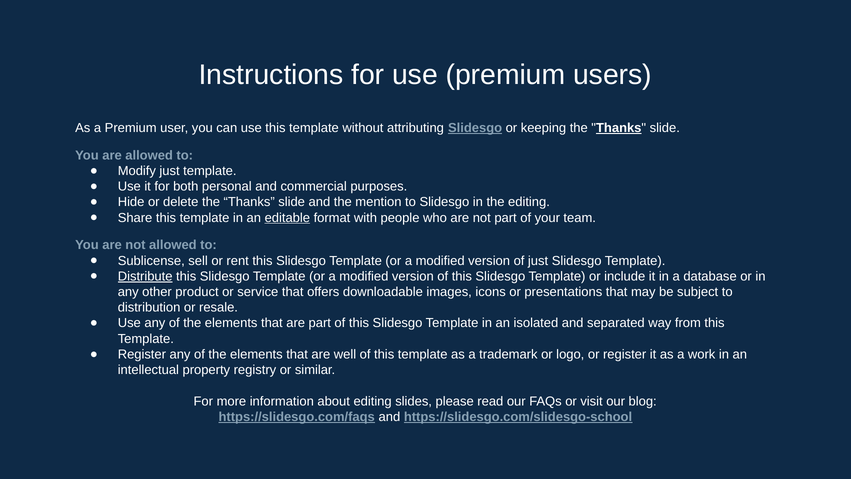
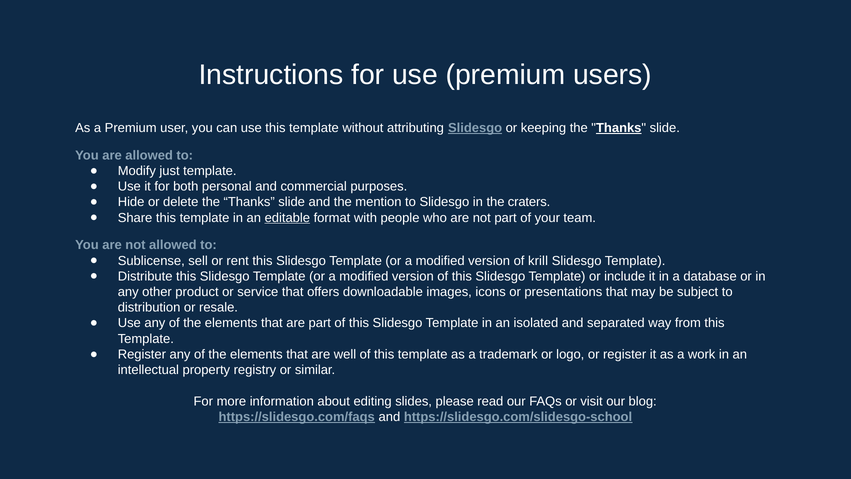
the editing: editing -> craters (529, 202)
of just: just -> krill (538, 261)
Distribute underline: present -> none (145, 276)
